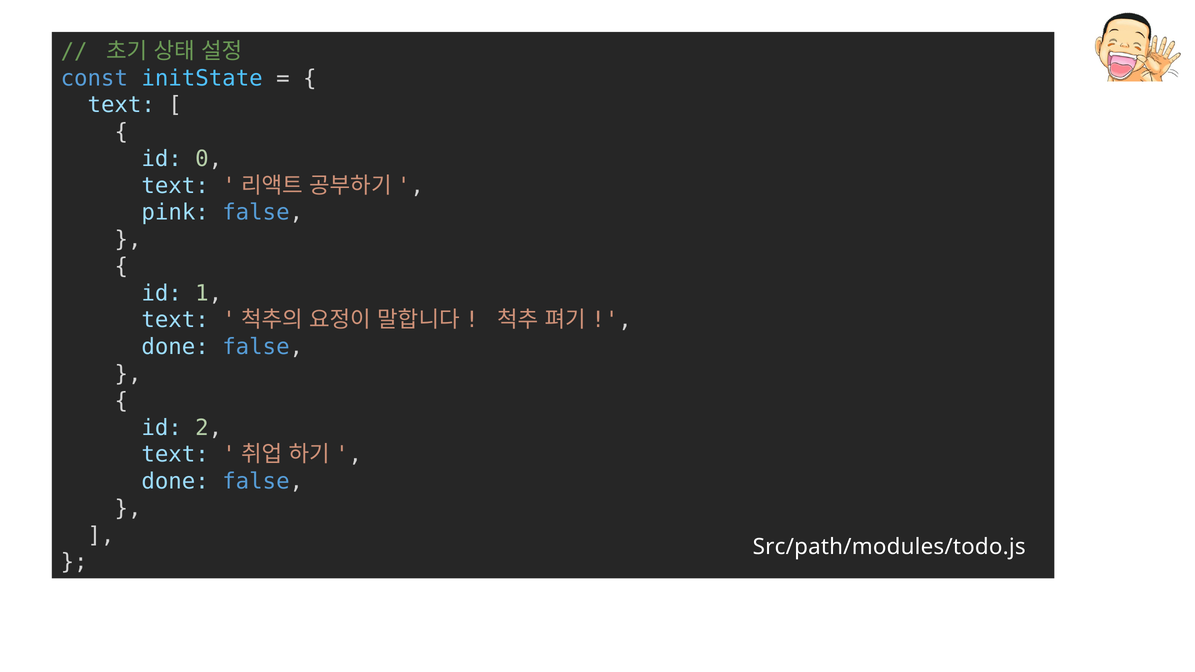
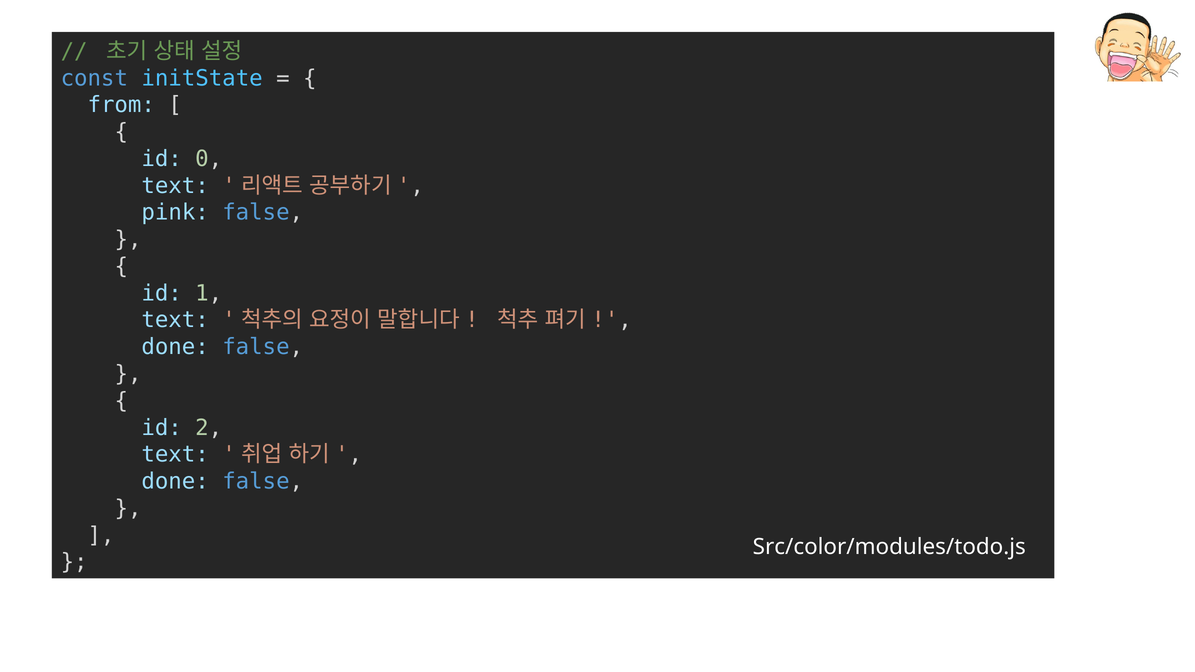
text: text -> from (121, 105)
Src/path/modules/todo.js: Src/path/modules/todo.js -> Src/color/modules/todo.js (889, 547)
